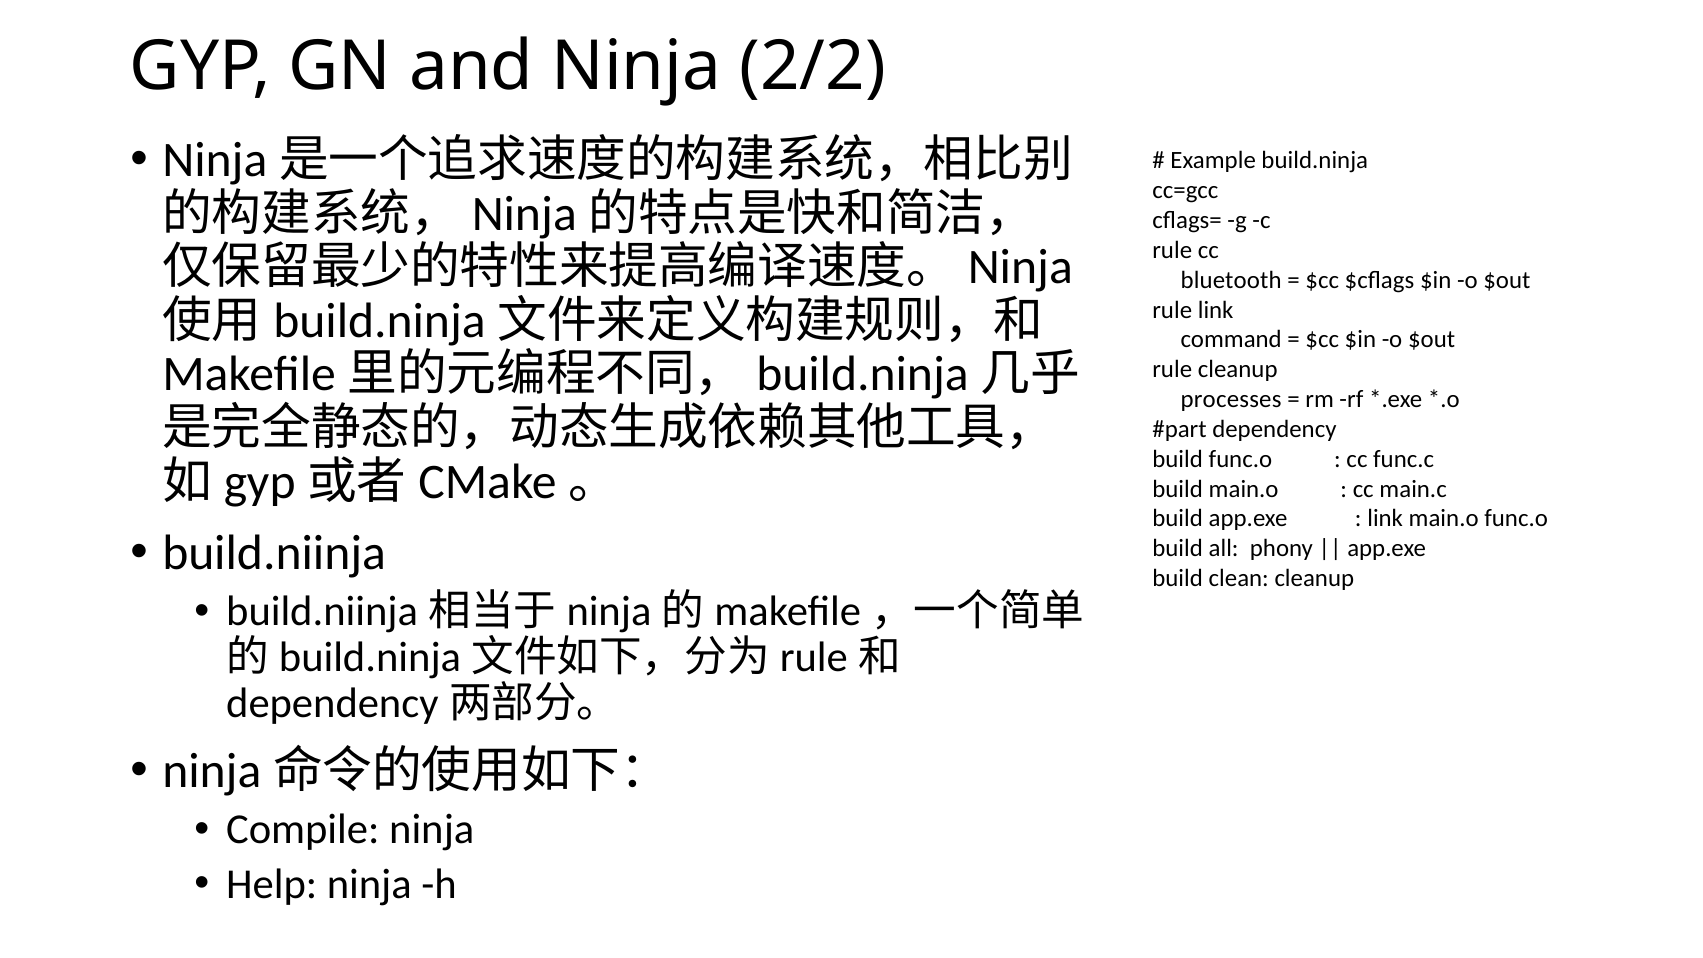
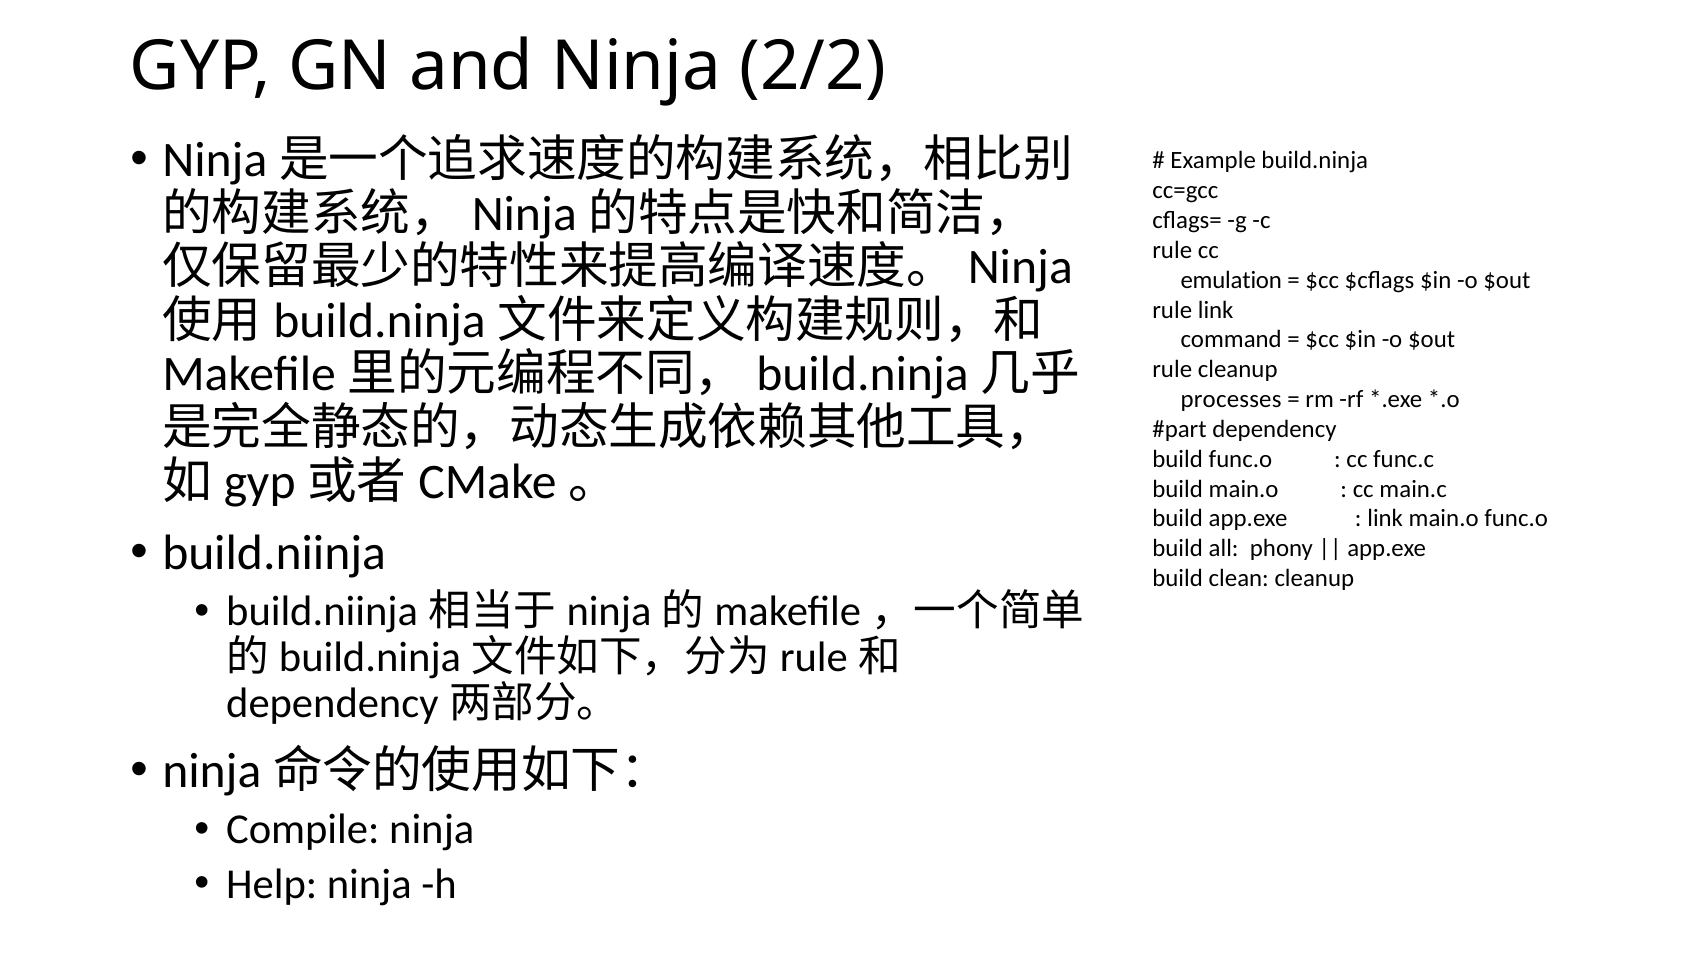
bluetooth: bluetooth -> emulation (1231, 280)
